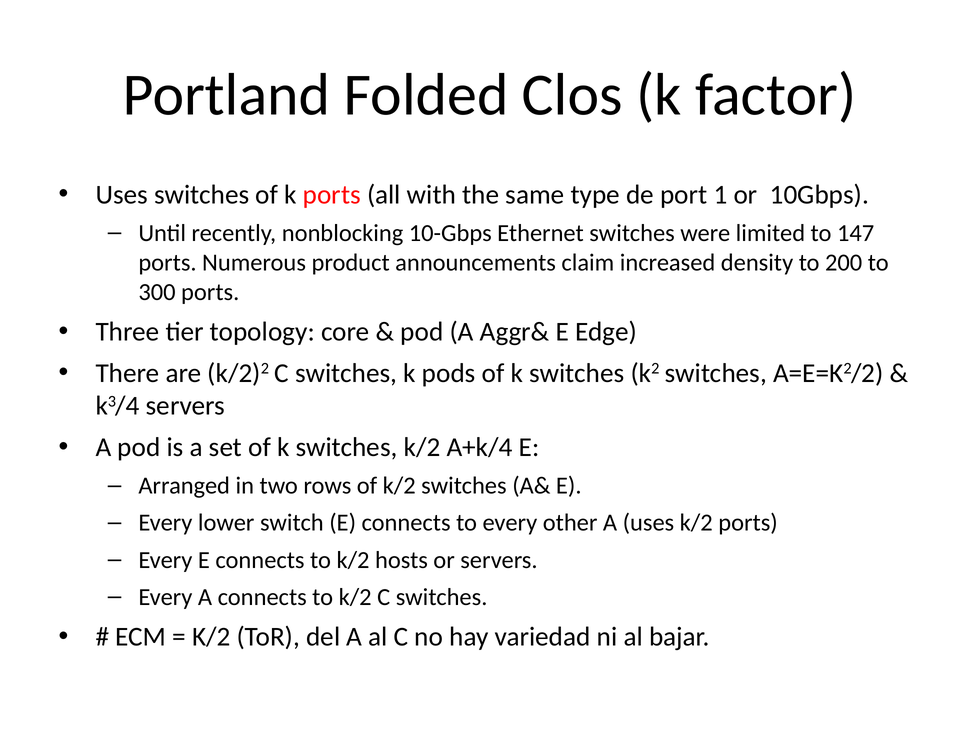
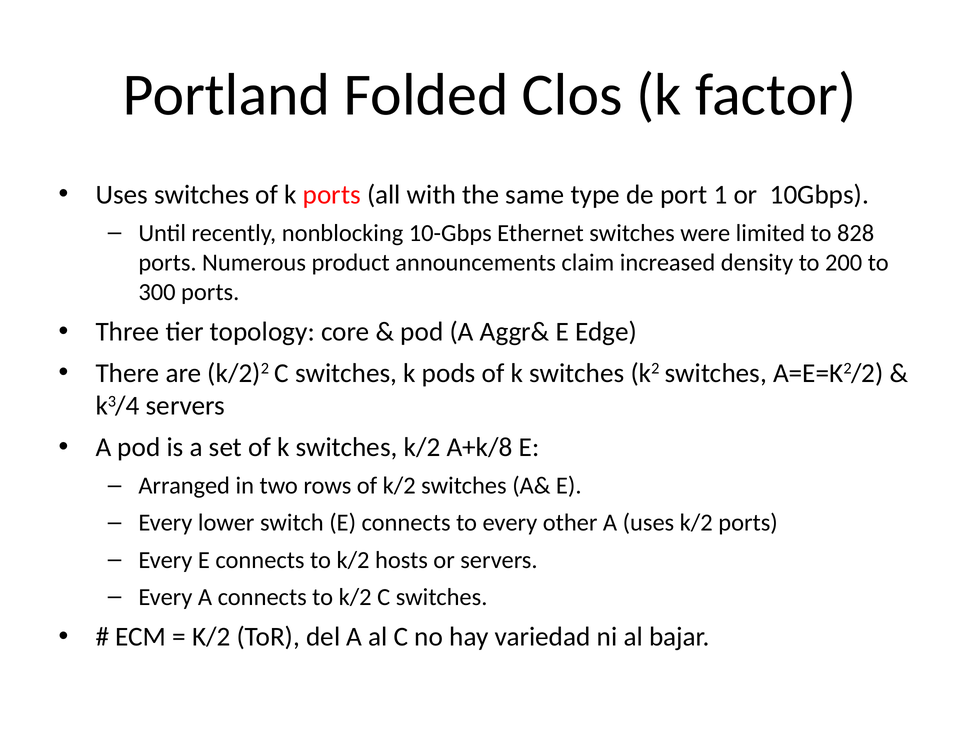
147: 147 -> 828 (856, 233)
A+k/4: A+k/4 -> A+k/8 (480, 447)
